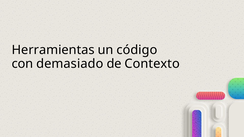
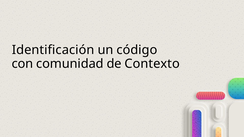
Herramientas: Herramientas -> Identificación (53, 50)
demasiado: demasiado -> comunidad (70, 64)
